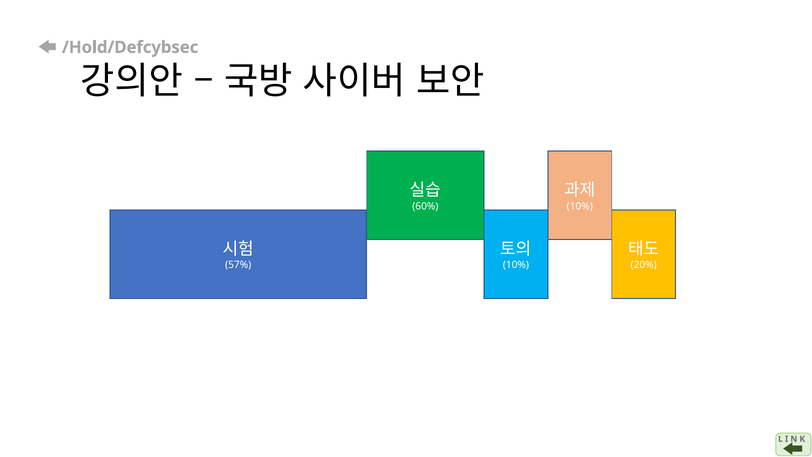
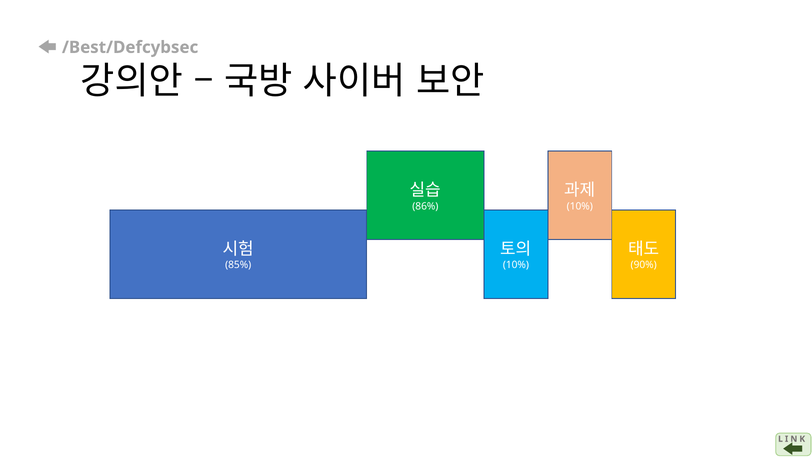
/Hold/Defcybsec: /Hold/Defcybsec -> /Best/Defcybsec (130, 47)
60%: 60% -> 86% (425, 206)
57%: 57% -> 85% (238, 265)
20%: 20% -> 90% (644, 265)
